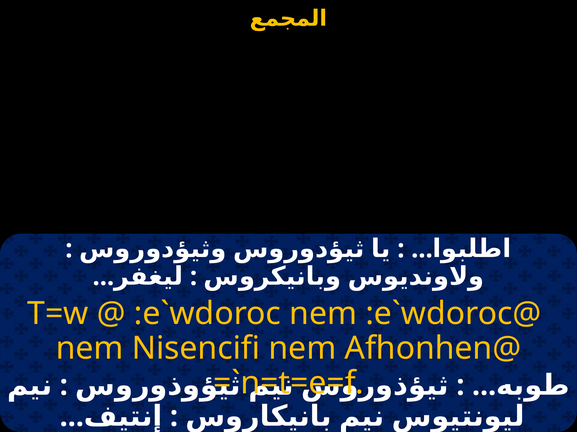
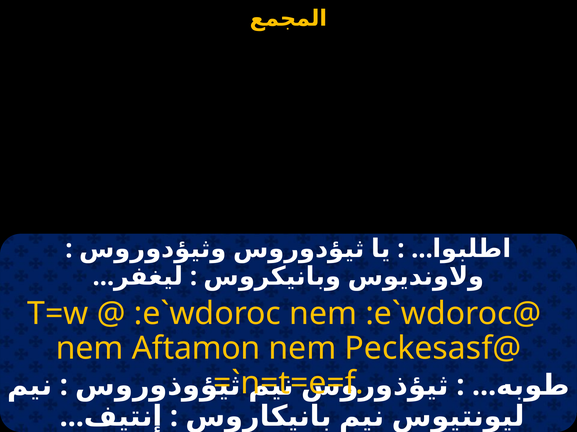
Nisencifi: Nisencifi -> Aftamon (196, 349)
Afhonhen@: Afhonhen@ -> Peckesasf@ (433, 349)
